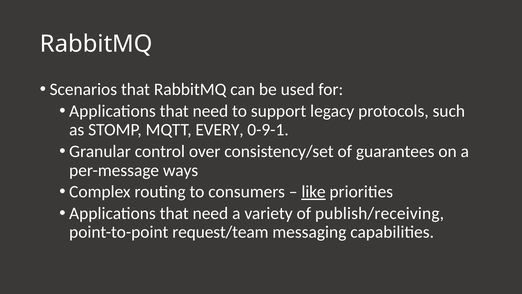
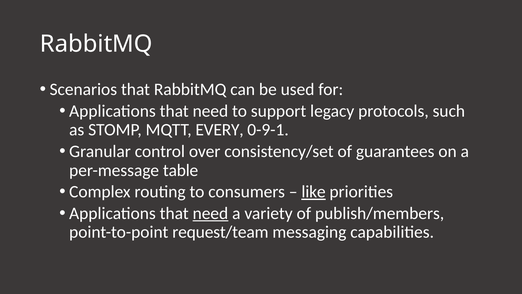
ways: ways -> table (181, 170)
need underline: none -> present (210, 213)
publish/receiving: publish/receiving -> publish/members (380, 213)
